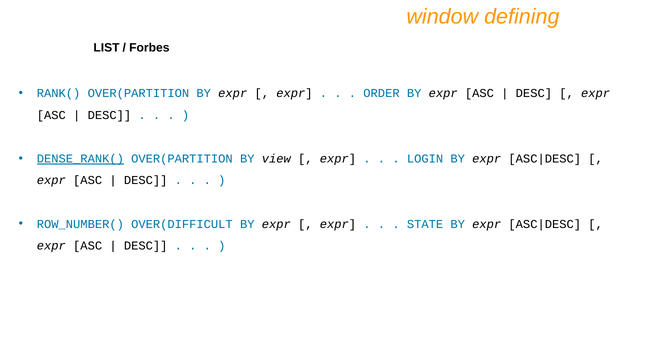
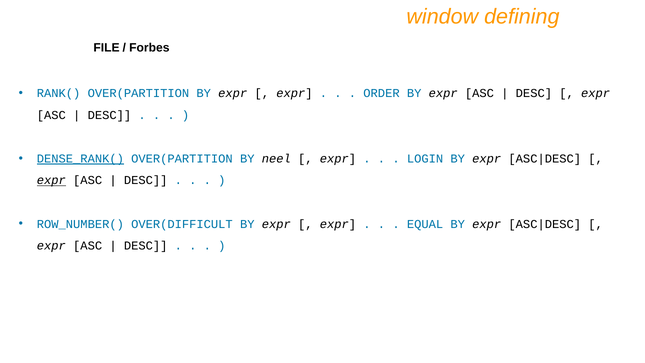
LIST: LIST -> FILE (107, 48)
view: view -> neel (276, 159)
expr underline: none -> present (51, 180)
STATE: STATE -> EQUAL (425, 224)
